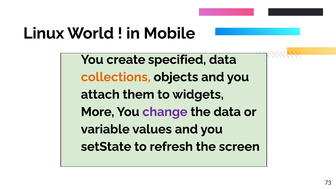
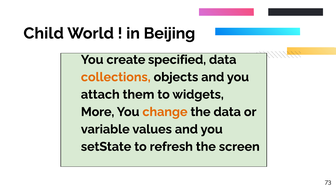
Linux: Linux -> Child (44, 33)
Mobile: Mobile -> Beijing (169, 33)
change colour: purple -> orange (165, 112)
